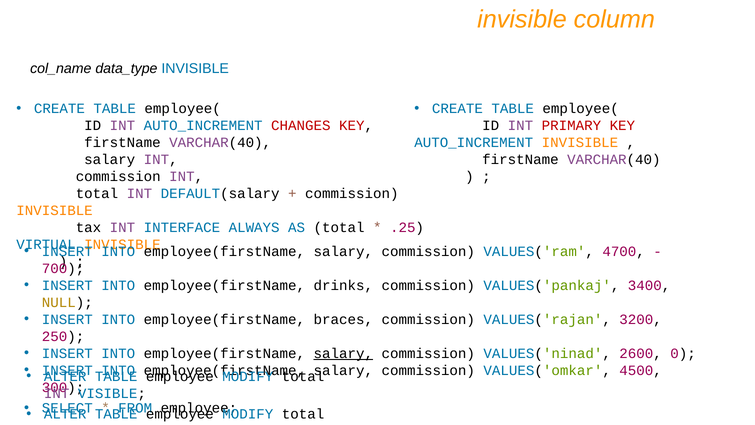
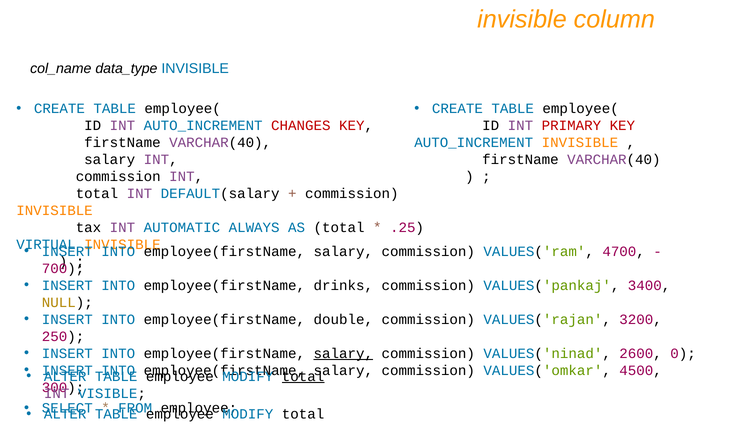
INTERFACE: INTERFACE -> AUTOMATIC (182, 228)
braces: braces -> double (343, 319)
total underline: none -> present (303, 376)
